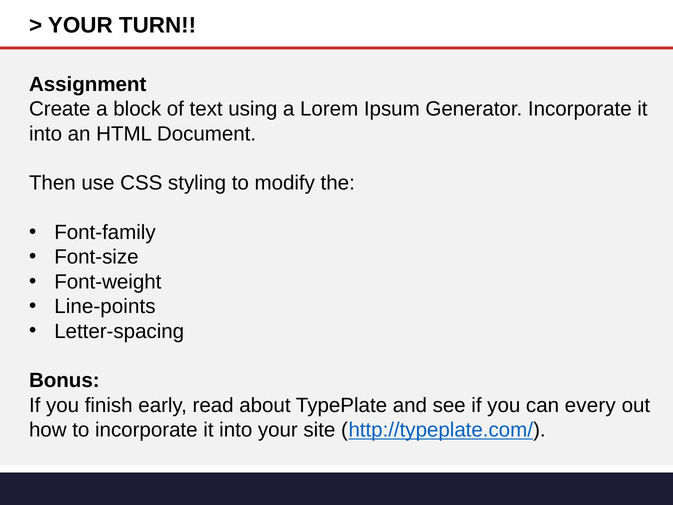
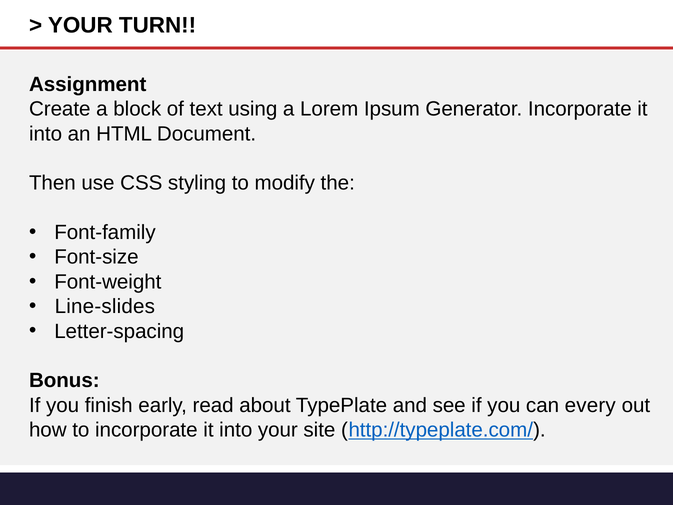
Line-points: Line-points -> Line-slides (105, 306)
